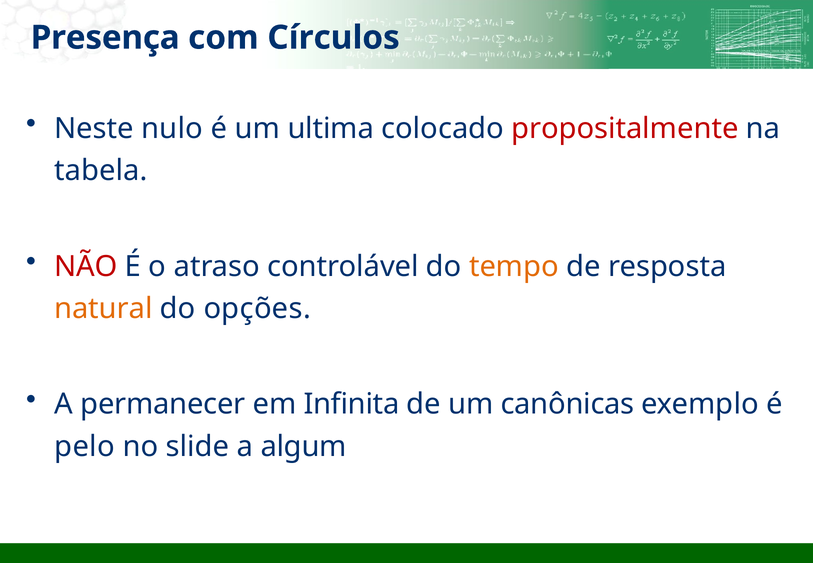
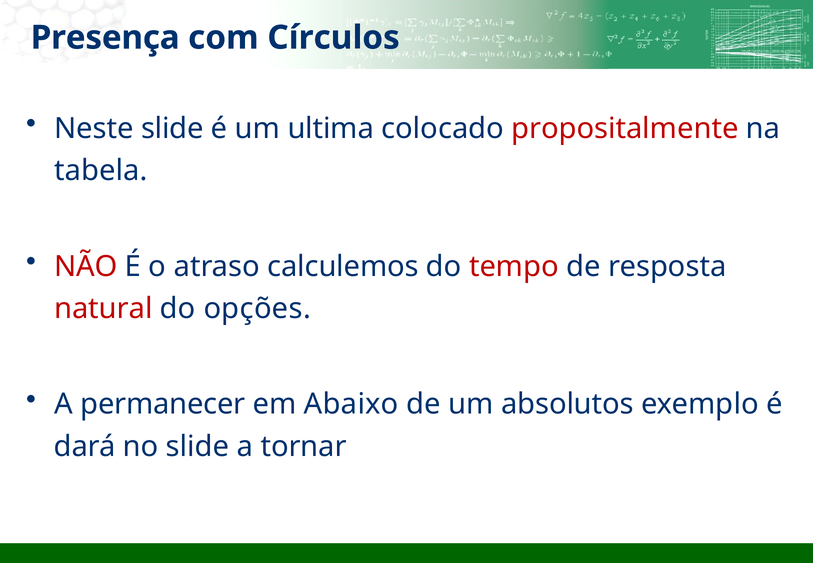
Neste nulo: nulo -> slide (172, 129)
controlável: controlável -> calculemos (343, 266)
tempo colour: orange -> red (514, 266)
natural colour: orange -> red (103, 308)
Infinita: Infinita -> Abaixo (351, 404)
canônicas: canônicas -> absolutos (567, 404)
pelo: pelo -> dará (85, 446)
algum: algum -> tornar (304, 446)
